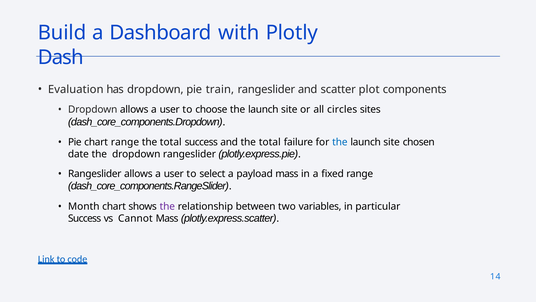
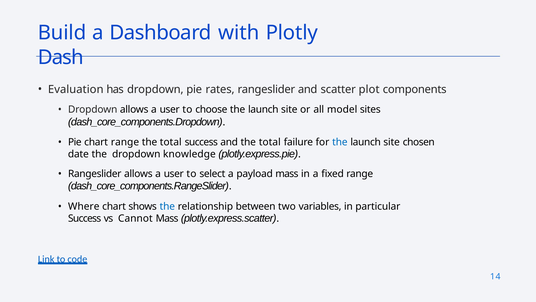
train: train -> rates (220, 89)
circles: circles -> model (342, 109)
dropdown rangeslider: rangeslider -> knowledge (189, 154)
Month: Month -> Where (84, 206)
the colour: purple -> blue (167, 206)
